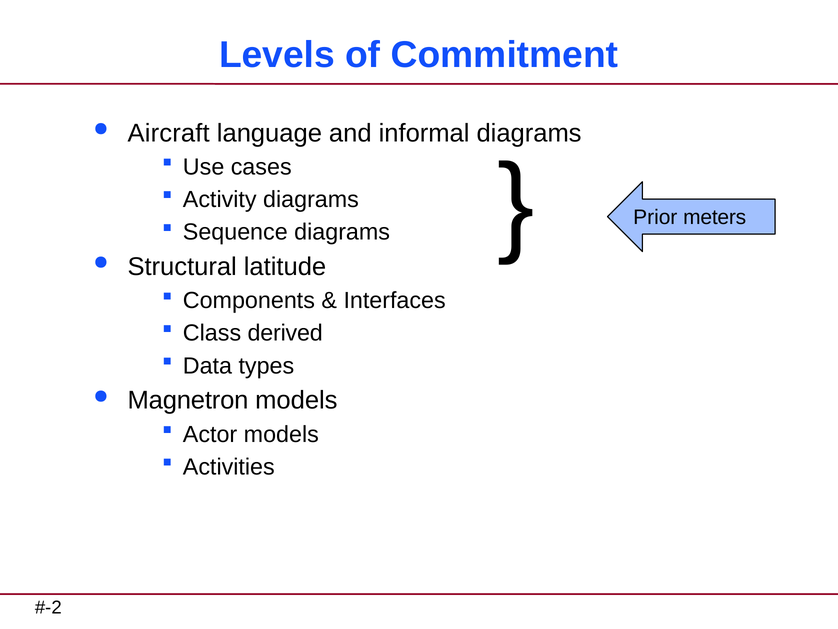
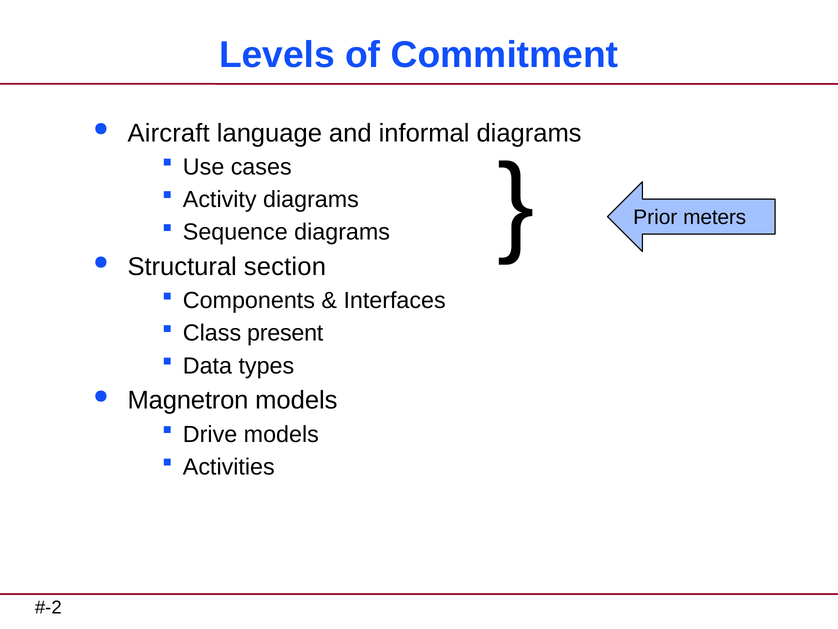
latitude: latitude -> section (285, 267)
derived: derived -> present (285, 333)
Actor: Actor -> Drive (210, 434)
